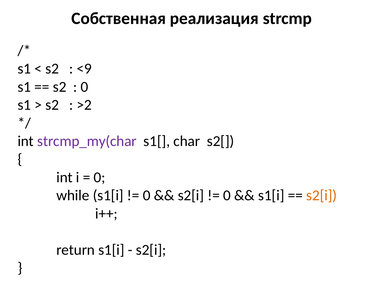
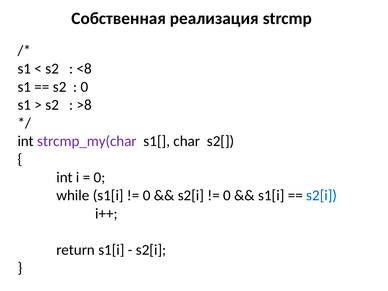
<9: <9 -> <8 (84, 69)
>2: >2 -> >8 (84, 105)
s2[i colour: orange -> blue (322, 195)
